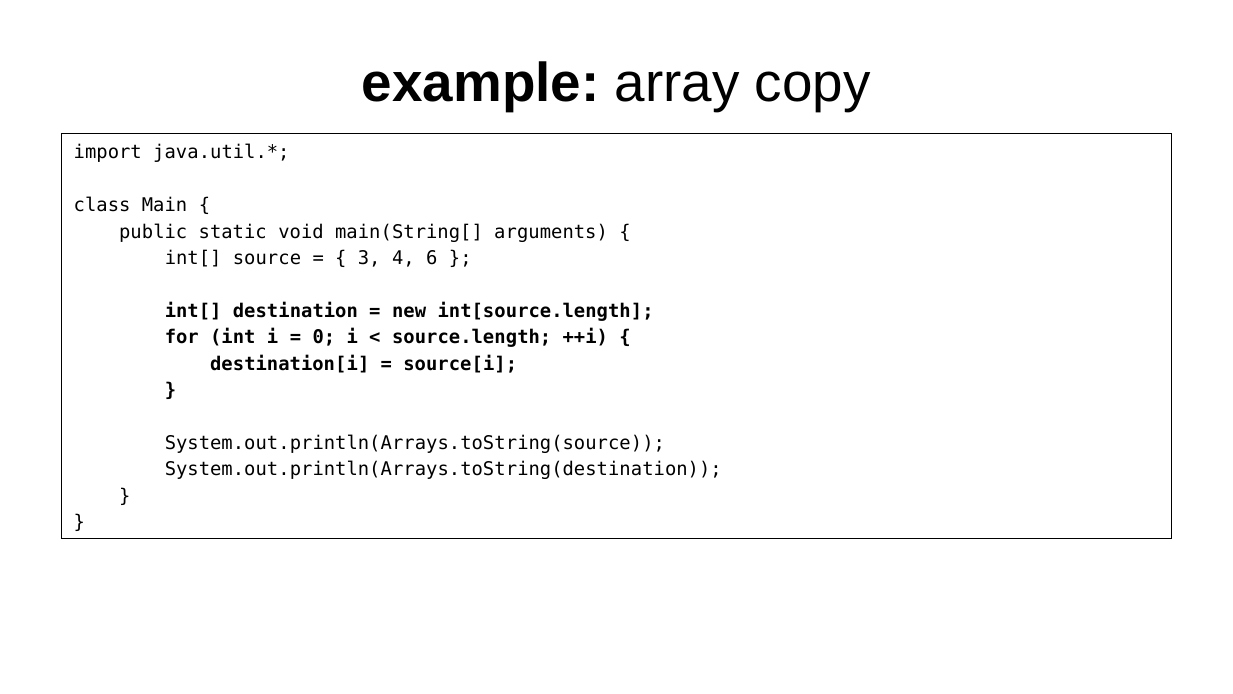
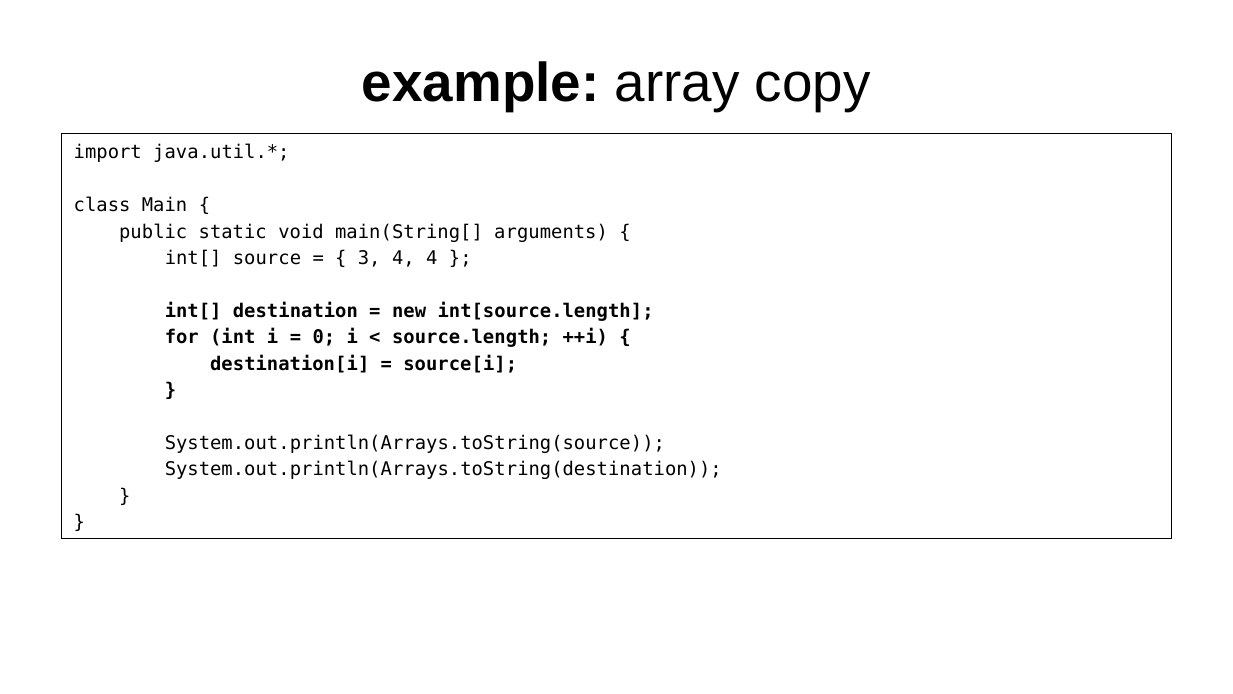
4 6: 6 -> 4 (432, 258)
